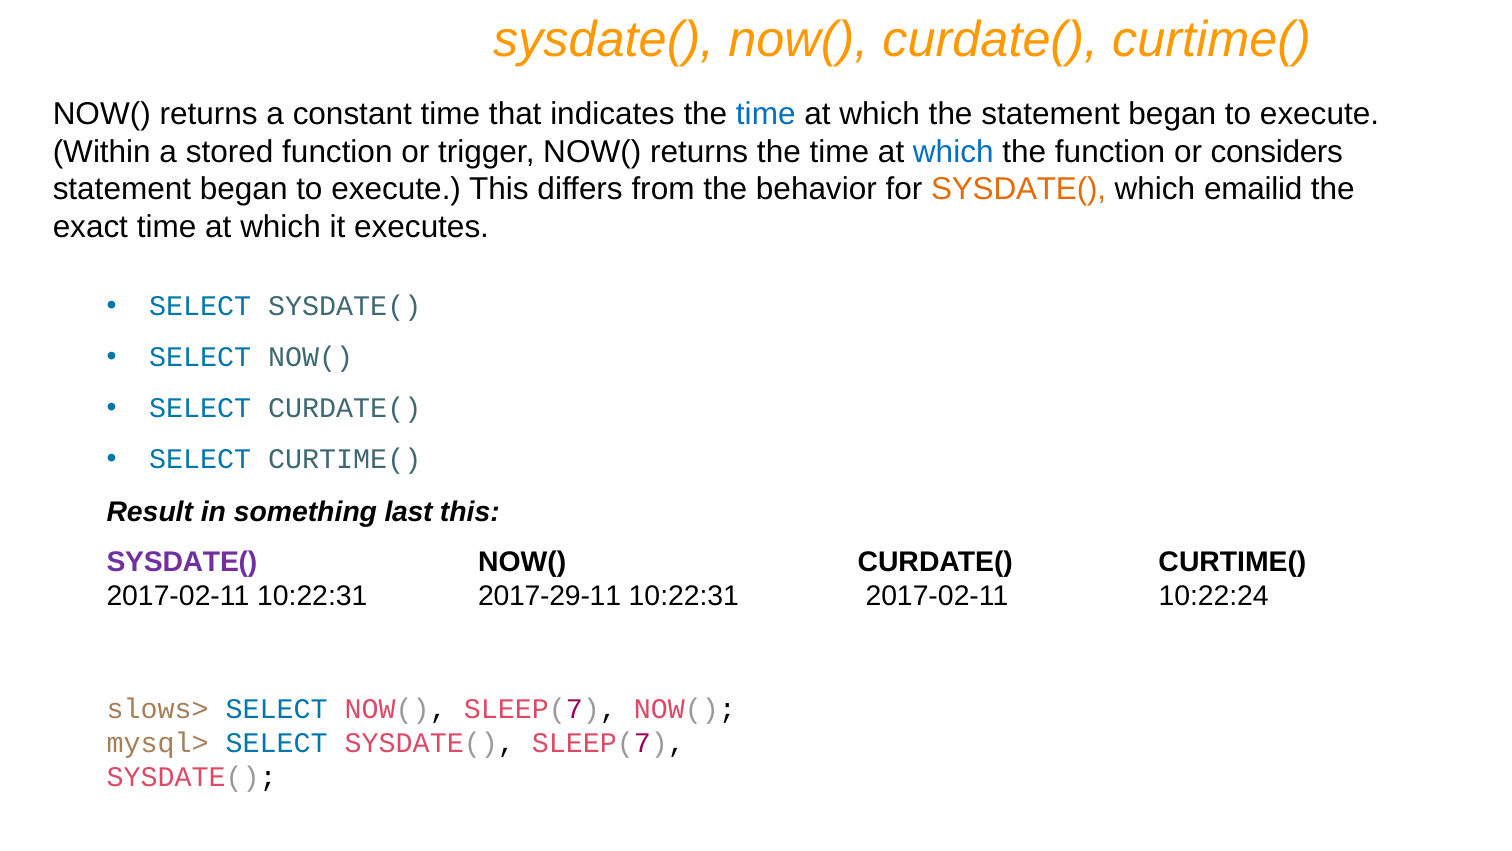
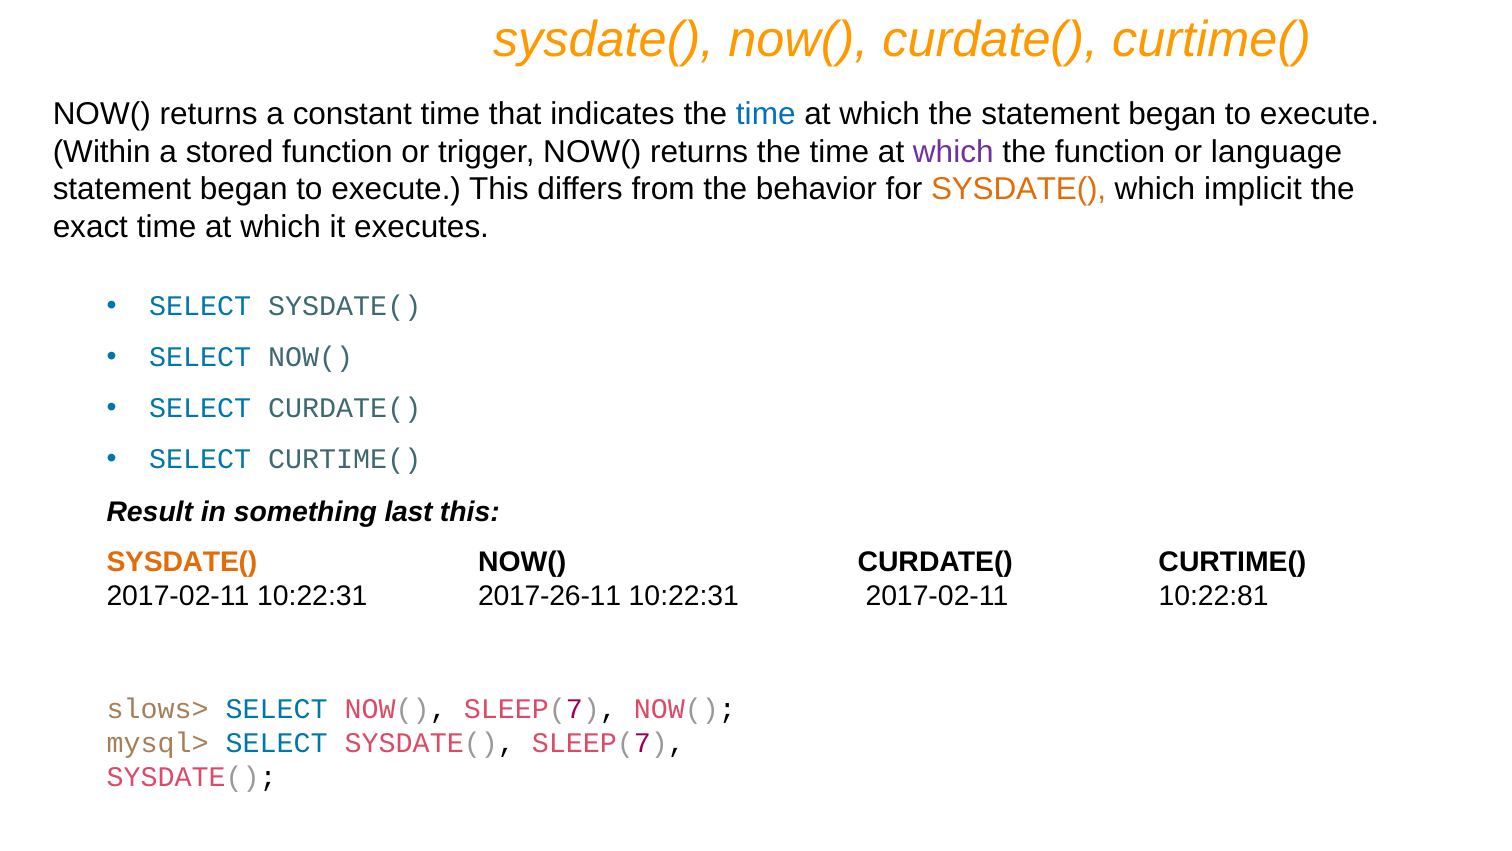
which colour: blue -> purple (953, 152)
considers: considers -> language (1277, 152)
emailid: emailid -> implicit (1253, 189)
SYSDATE( colour: purple -> orange (182, 561)
2017-29-11: 2017-29-11 -> 2017-26-11 (550, 595)
10:22:24: 10:22:24 -> 10:22:81 (1214, 595)
